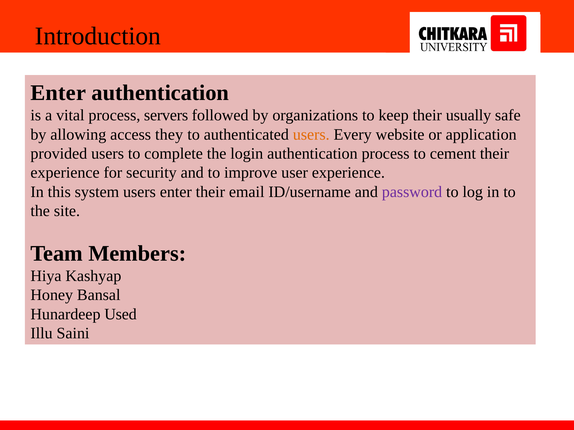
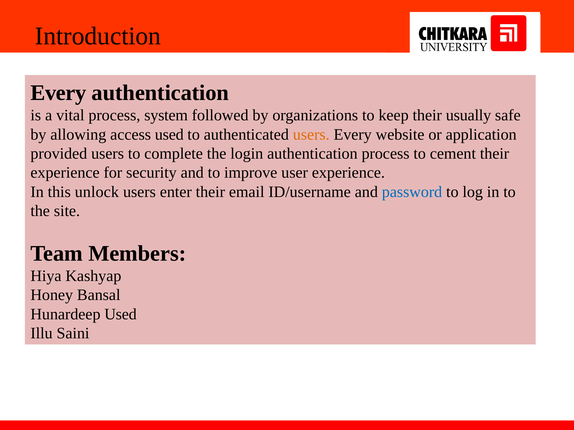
Enter: Enter -> Every (58, 93)
servers: servers -> system (166, 115)
access they: they -> used (169, 135)
system: system -> unlock (97, 192)
password colour: purple -> blue (412, 192)
